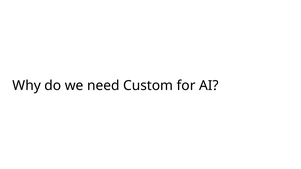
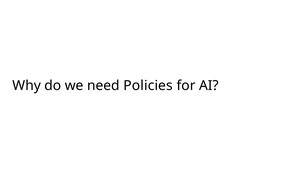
Custom: Custom -> Policies (148, 86)
